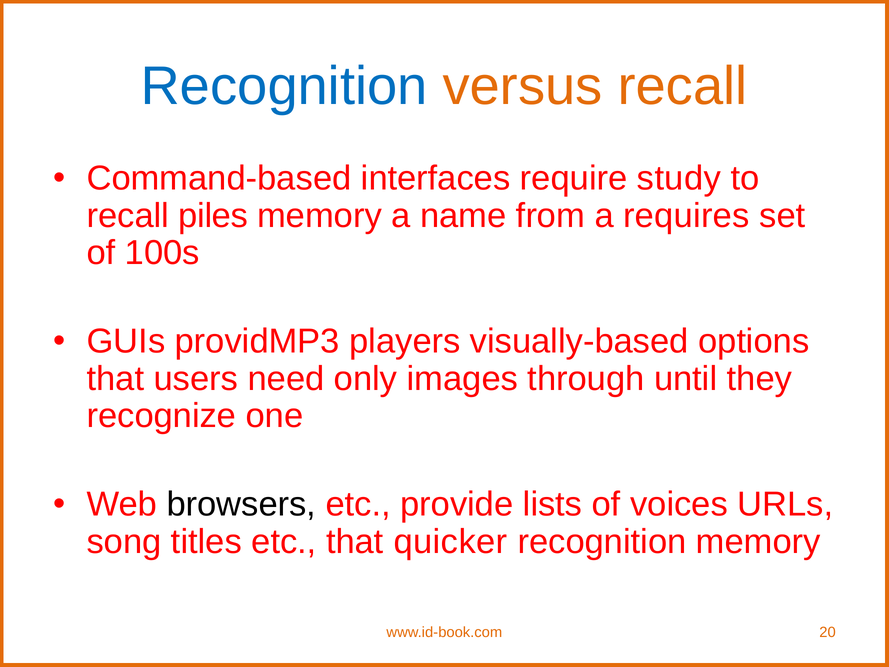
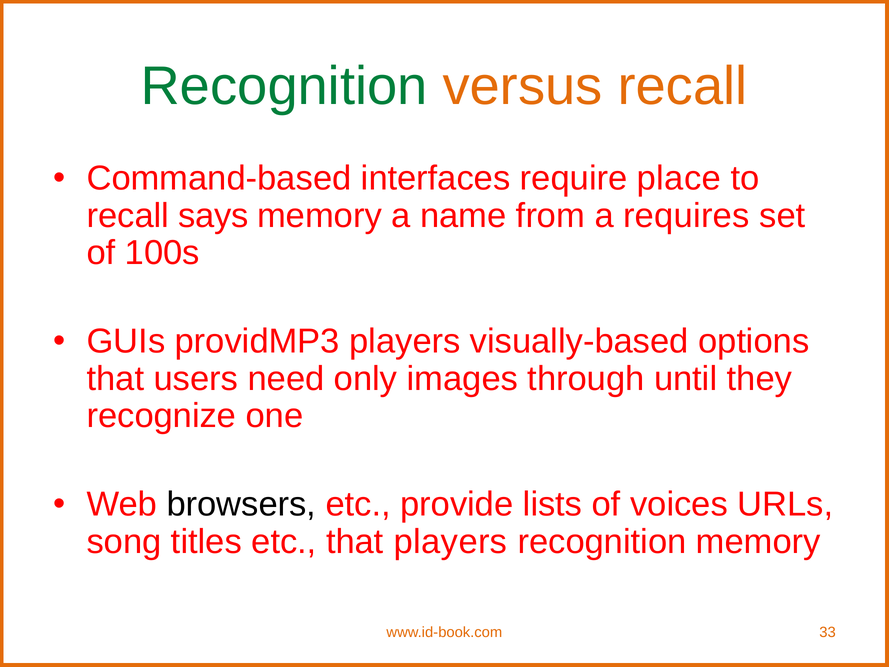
Recognition colour: blue -> green (284, 86)
study: study -> place (679, 178)
piles: piles -> says (213, 216)
that quicker: quicker -> players (450, 542)
20: 20 -> 33 (828, 632)
